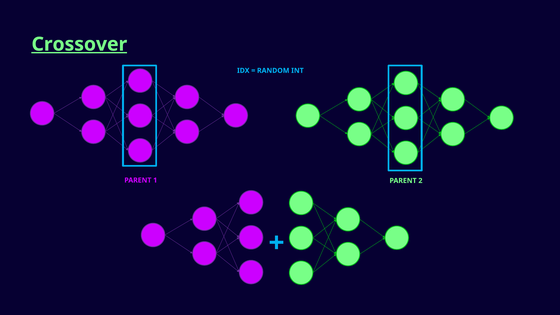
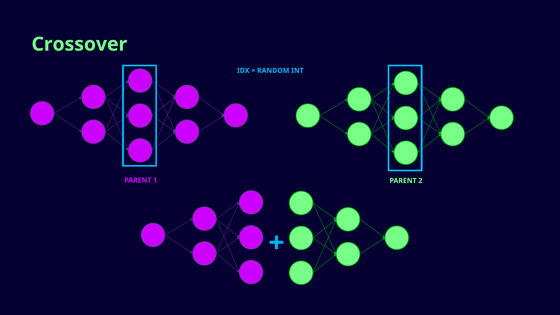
Crossover underline: present -> none (79, 44)
